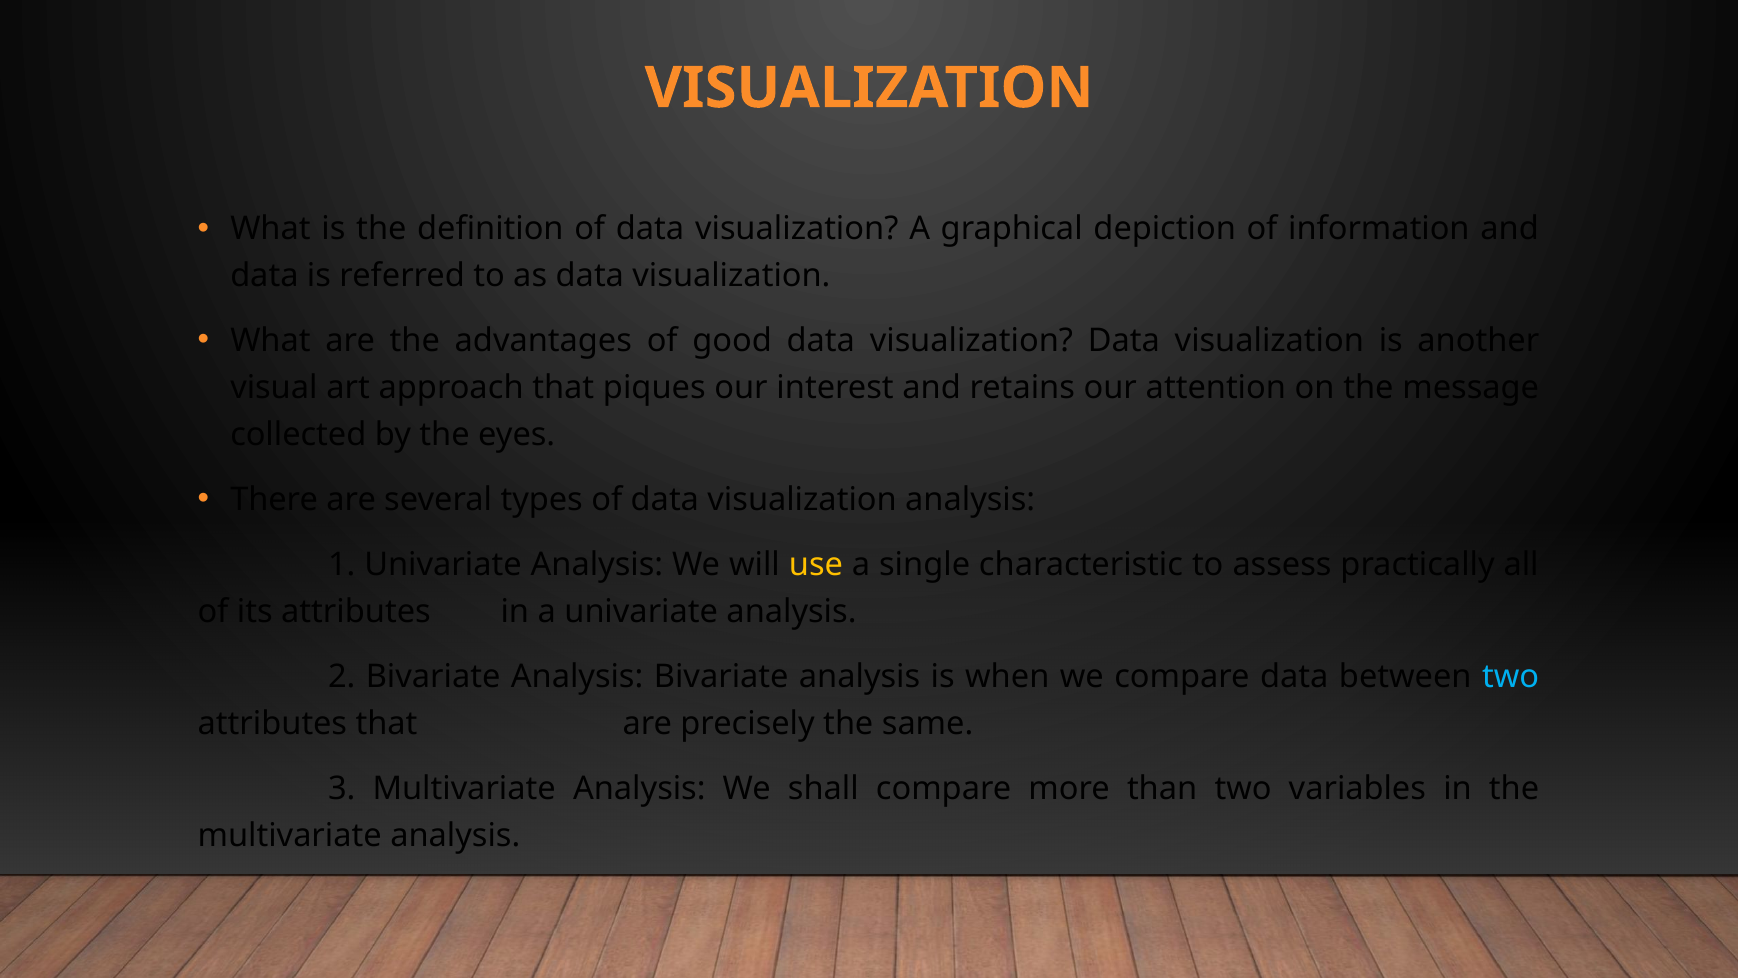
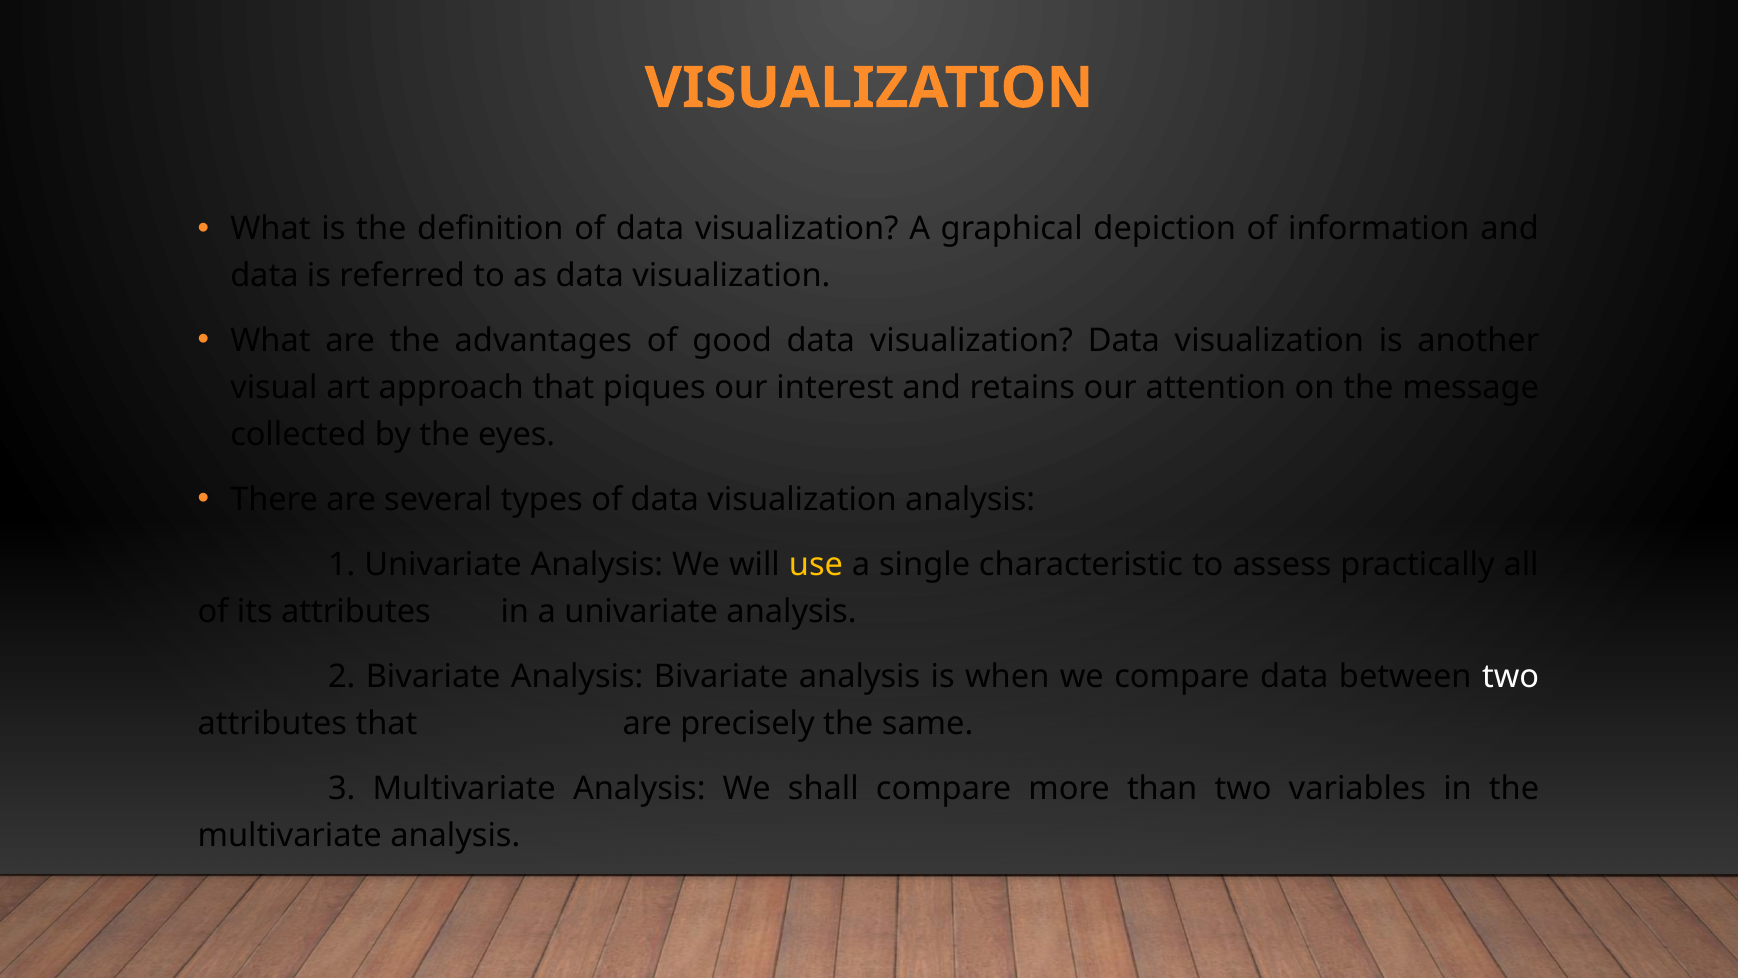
two colour: light blue -> white (1511, 677)
